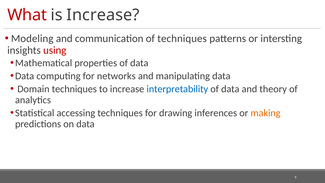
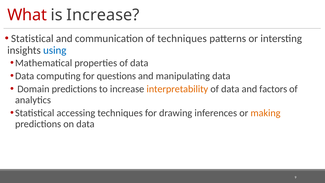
Modeling: Modeling -> Statistical (32, 38)
using colour: red -> blue (55, 50)
networks: networks -> questions (116, 76)
Domain techniques: techniques -> predictions (74, 89)
interpretability colour: blue -> orange (177, 89)
theory: theory -> factors (273, 89)
